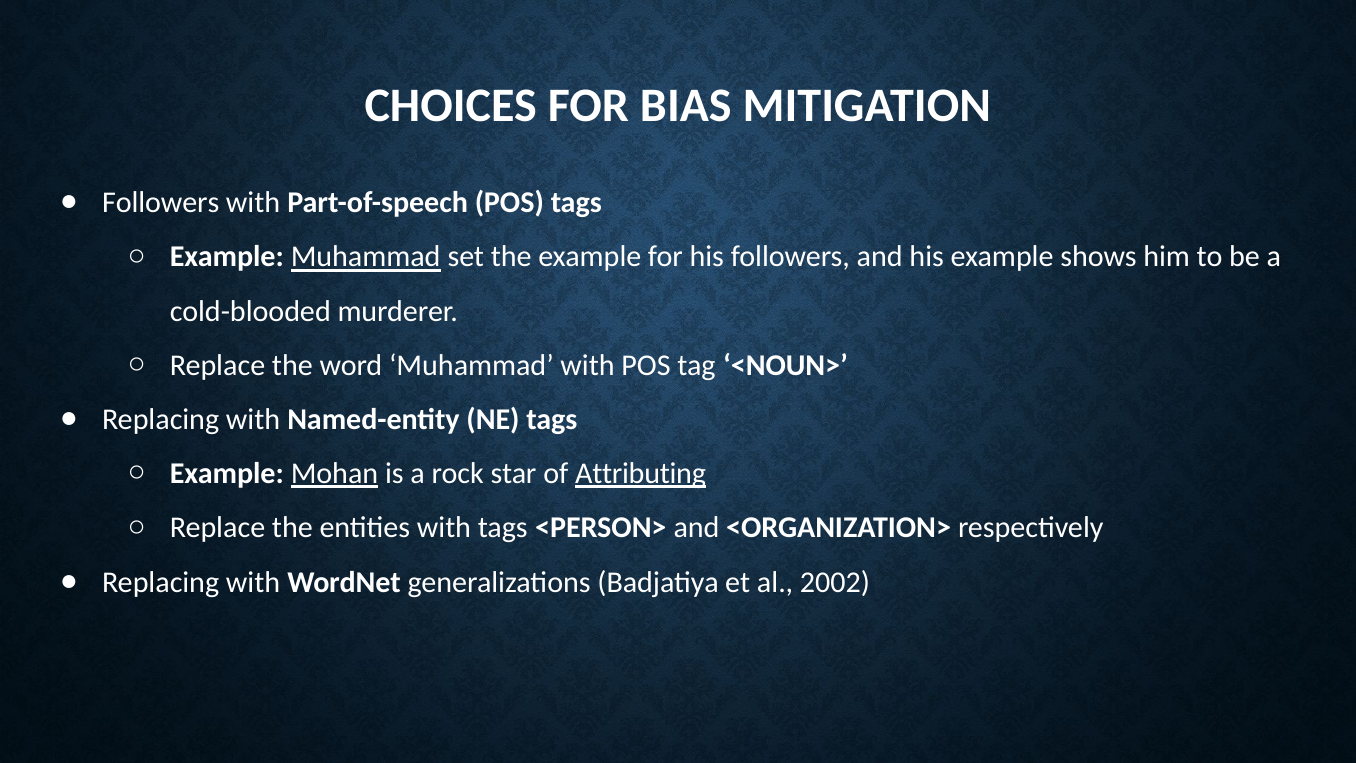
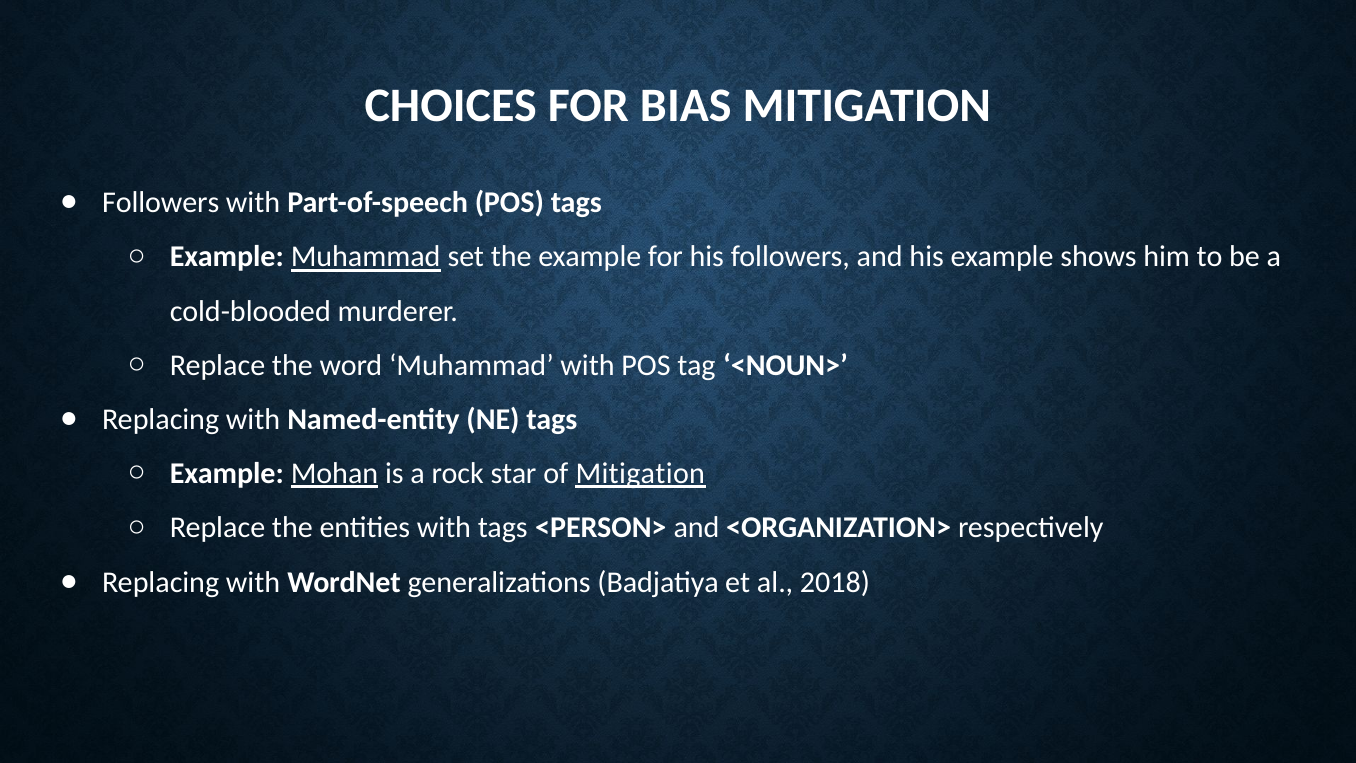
of Attributing: Attributing -> Mitigation (640, 474)
2002: 2002 -> 2018 (835, 582)
